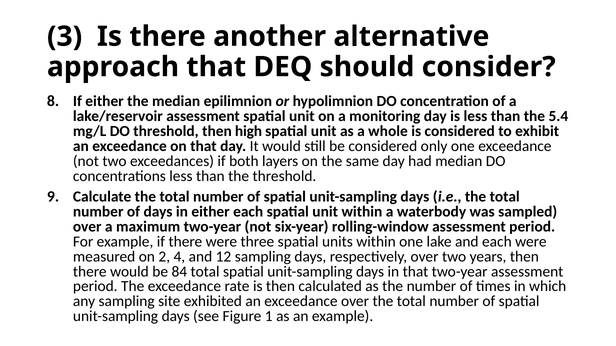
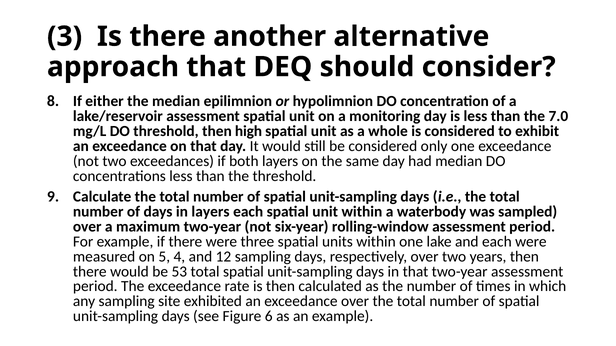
5.4: 5.4 -> 7.0 (558, 116)
in either: either -> layers (211, 212)
2: 2 -> 5 (164, 257)
84: 84 -> 53 (179, 272)
1: 1 -> 6 (269, 317)
